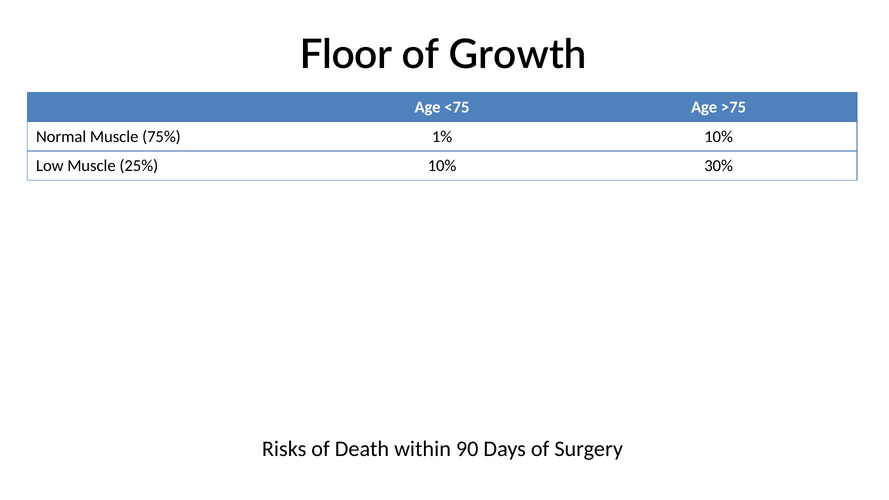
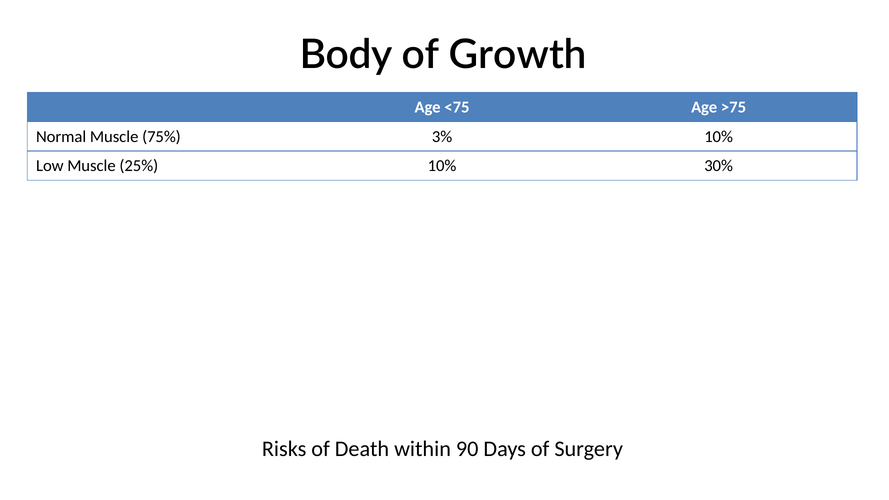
Floor: Floor -> Body (346, 55)
1%: 1% -> 3% (442, 137)
